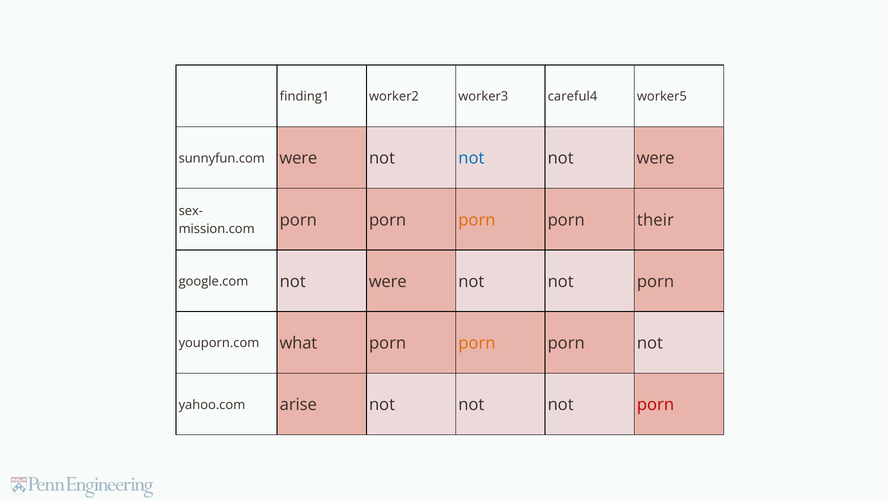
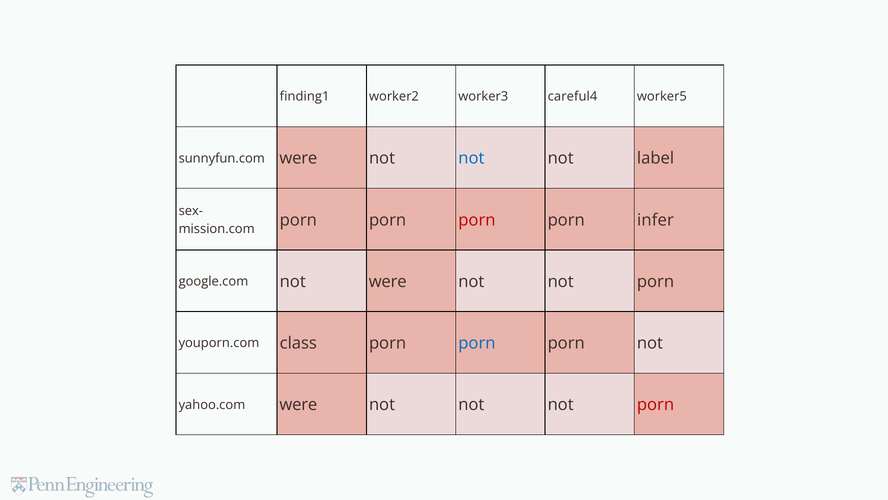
were: were -> label (656, 158)
porn colour: orange -> red (477, 220)
their: their -> infer (655, 220)
what: what -> class (298, 343)
porn colour: orange -> blue (477, 343)
yahoo.com arise: arise -> were (298, 405)
